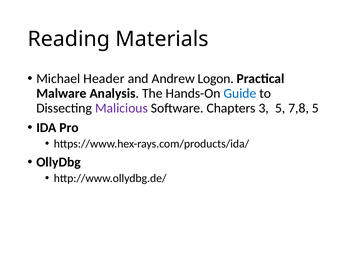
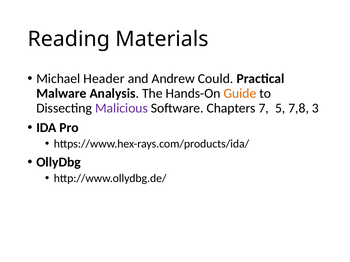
Logon: Logon -> Could (216, 79)
Guide colour: blue -> orange (240, 94)
3: 3 -> 7 (264, 108)
7,8 5: 5 -> 3 (315, 108)
